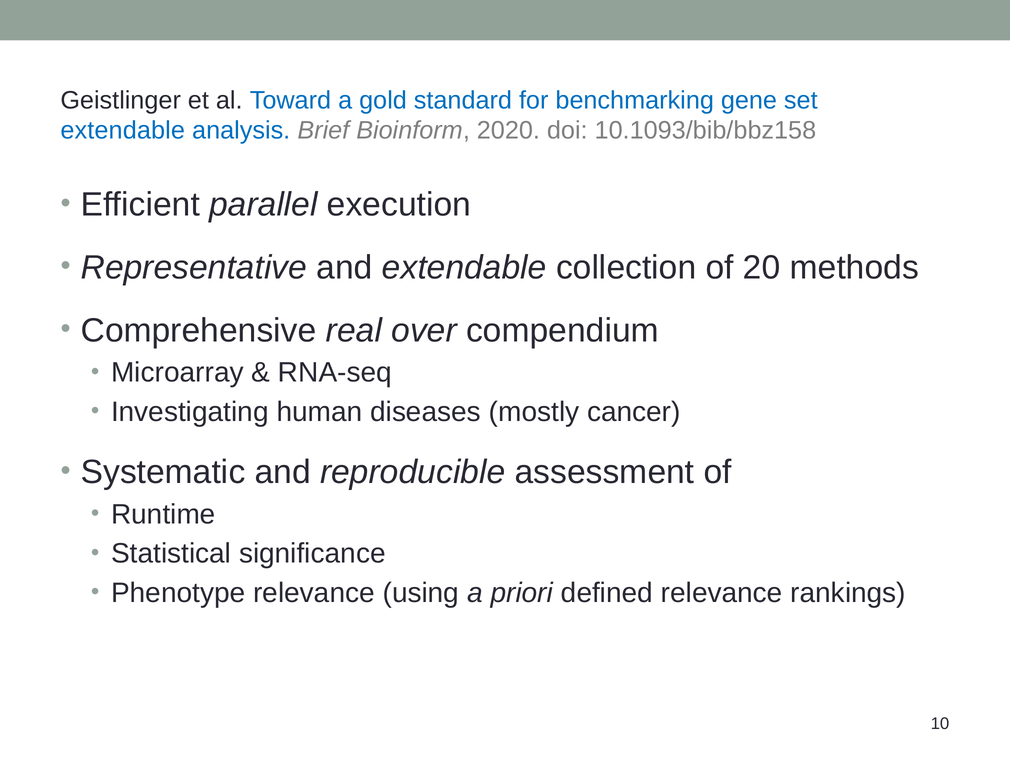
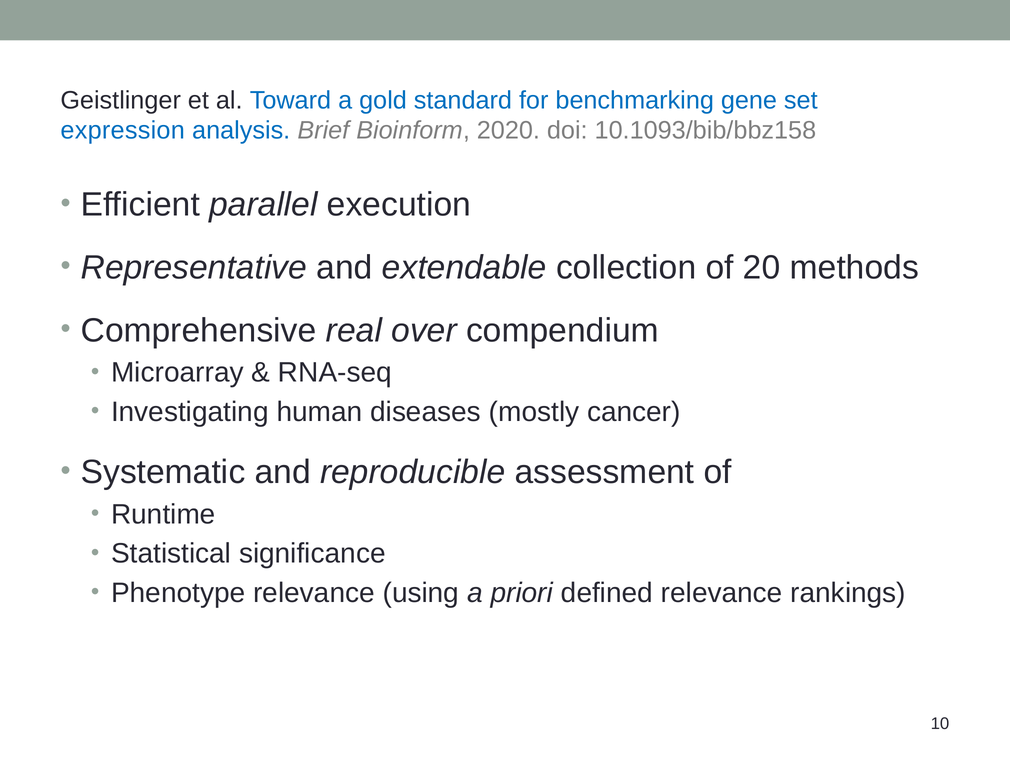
extendable: extendable -> expression (123, 131)
